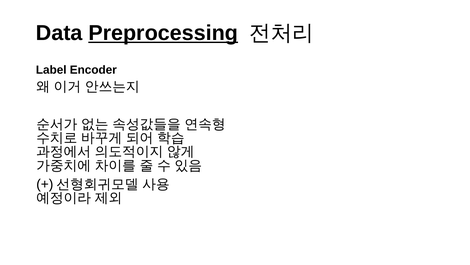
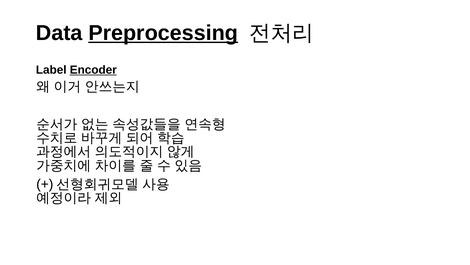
Encoder underline: none -> present (93, 70)
